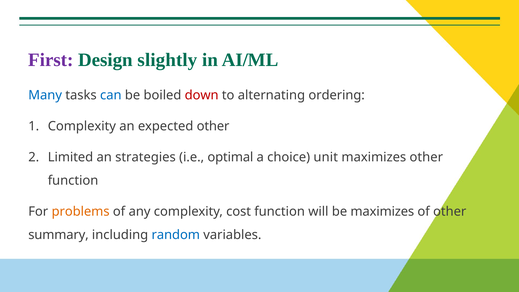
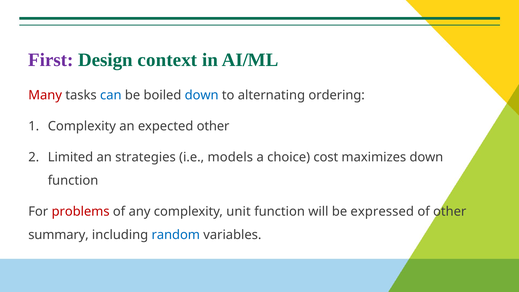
slightly: slightly -> context (167, 60)
Many colour: blue -> red (45, 95)
down colour: red -> blue (202, 95)
optimal: optimal -> models (230, 157)
unit: unit -> cost (326, 157)
maximizes other: other -> down (426, 157)
problems colour: orange -> red (81, 211)
cost: cost -> unit (239, 211)
be maximizes: maximizes -> expressed (382, 211)
